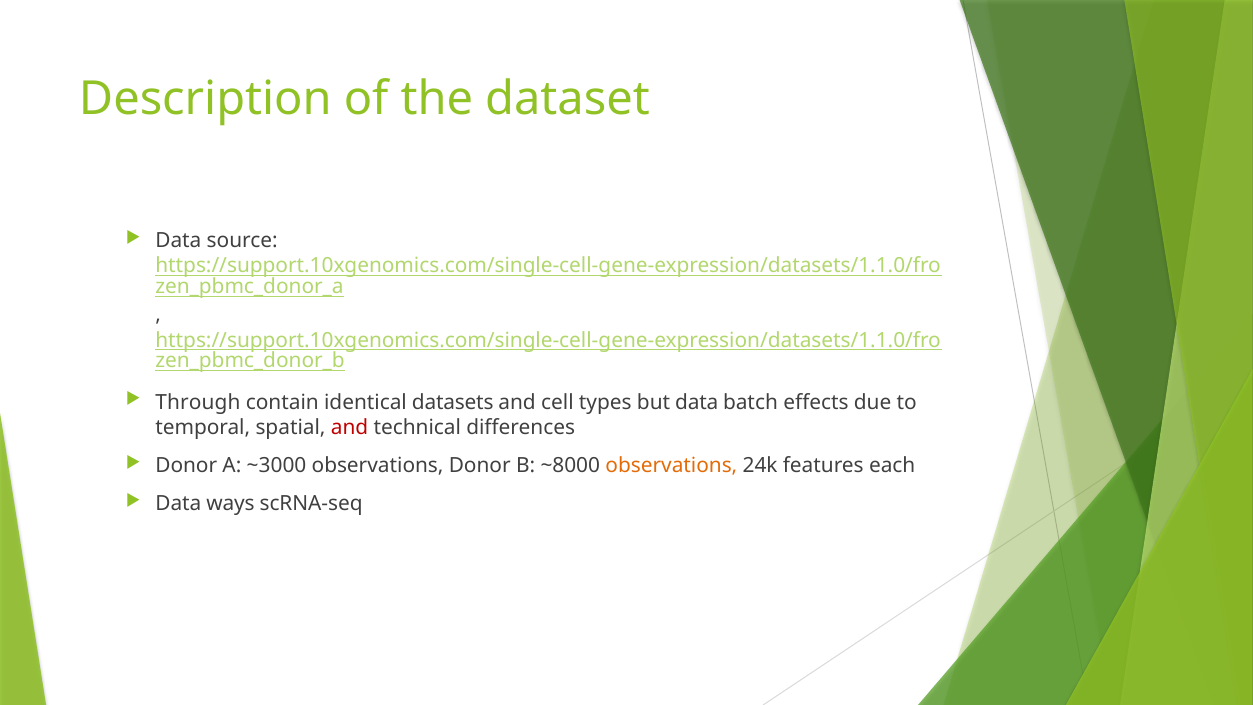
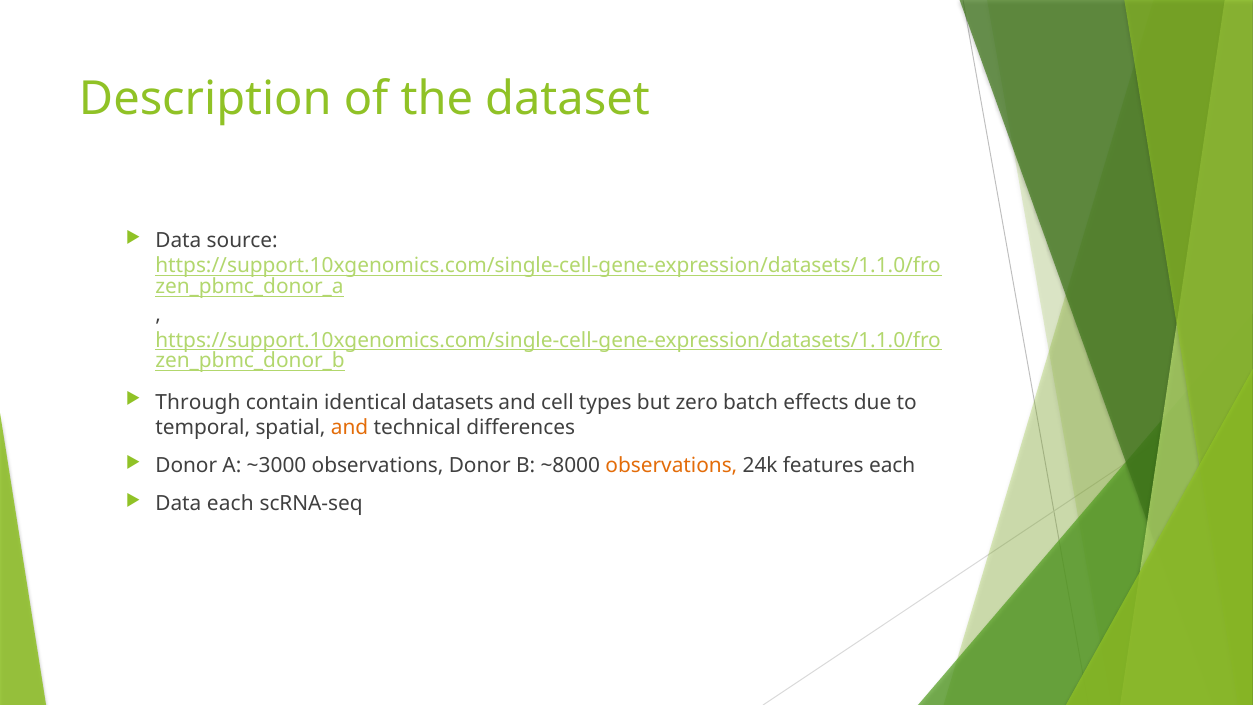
but data: data -> zero (697, 402)
and colour: red -> orange (350, 427)
Data ways: ways -> each (230, 504)
